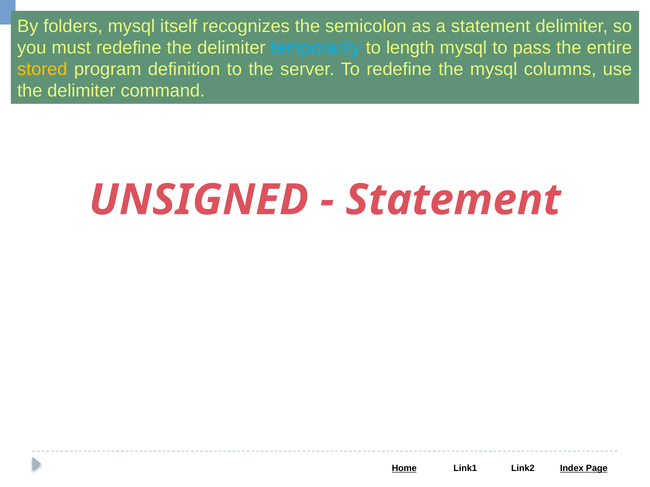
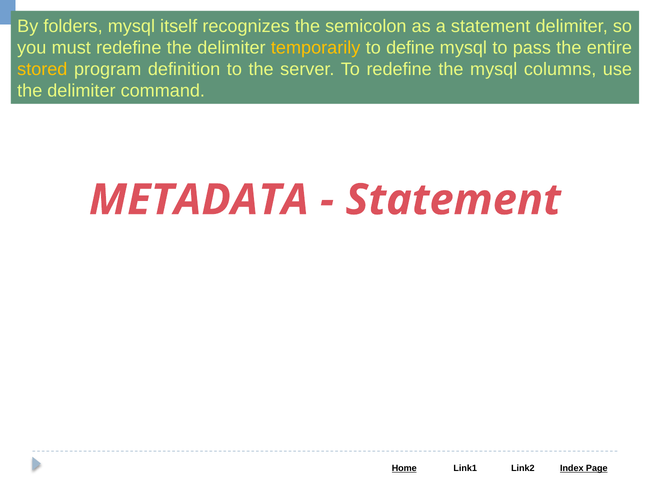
temporarily colour: light blue -> yellow (316, 48)
length: length -> define (410, 48)
UNSIGNED: UNSIGNED -> METADATA (199, 200)
